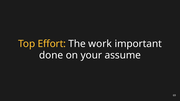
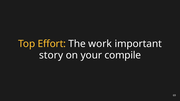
done: done -> story (51, 55)
assume: assume -> compile (123, 55)
